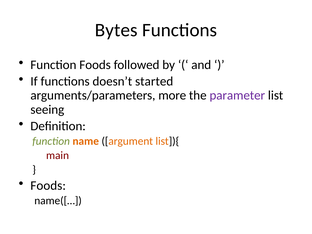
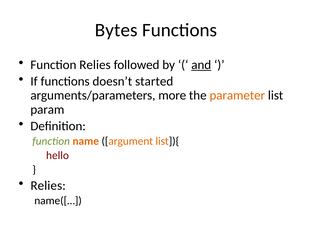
Function Foods: Foods -> Relies (95, 65)
and underline: none -> present (201, 65)
parameter colour: purple -> orange (237, 95)
seeing: seeing -> param (47, 109)
main: main -> hello (58, 155)
Foods: Foods -> Relies (48, 186)
